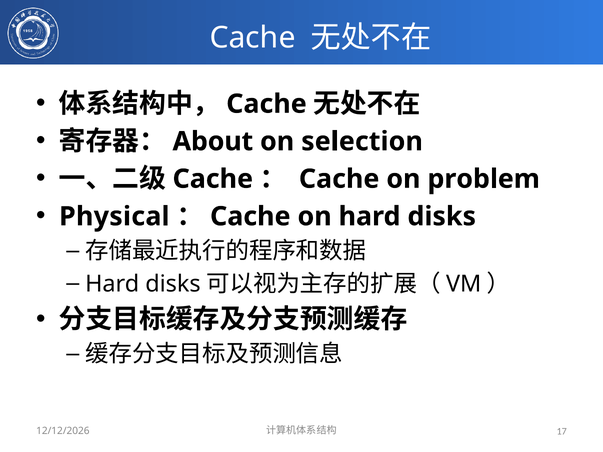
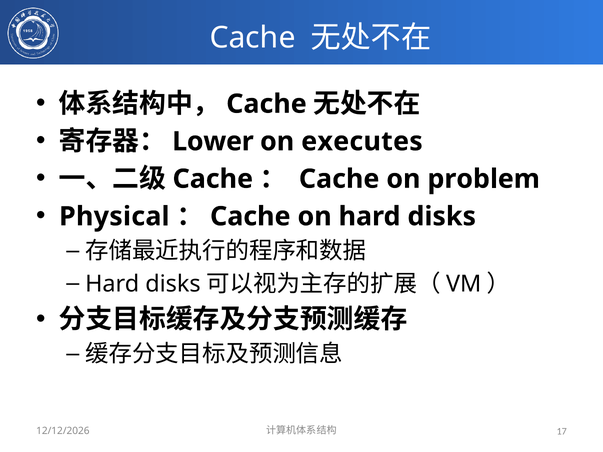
About: About -> Lower (213, 142)
selection: selection -> executes (362, 142)
